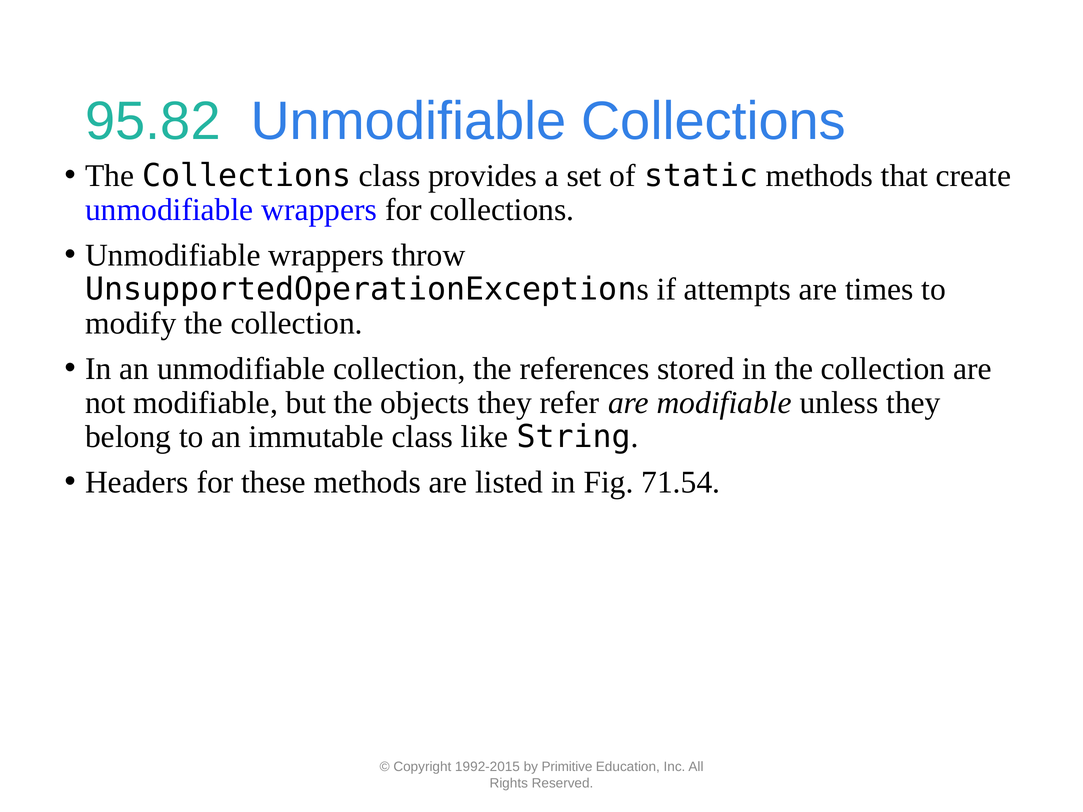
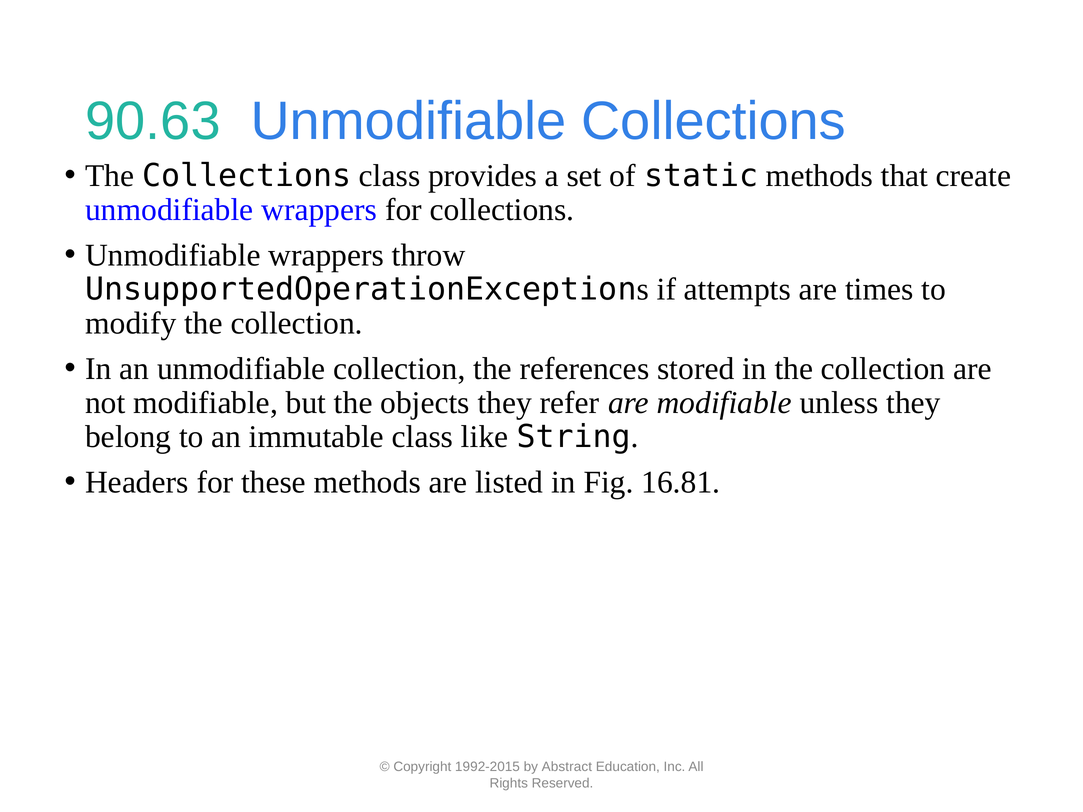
95.82: 95.82 -> 90.63 (153, 121)
71.54: 71.54 -> 16.81 (681, 482)
Primitive: Primitive -> Abstract (567, 767)
